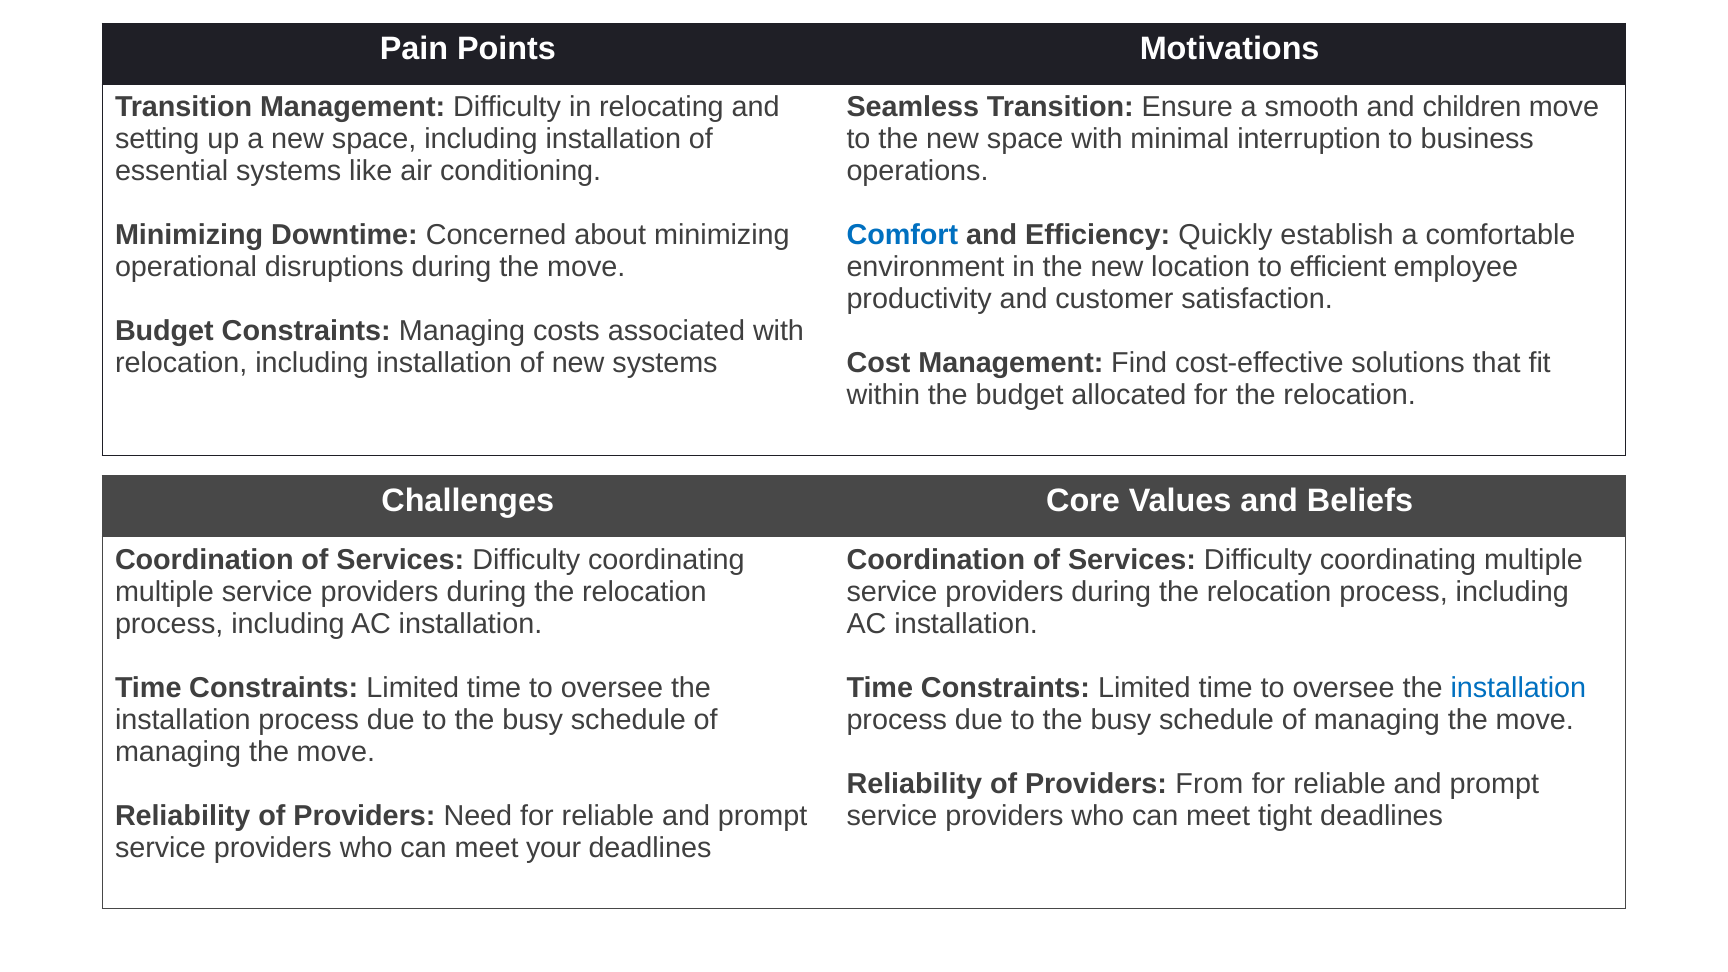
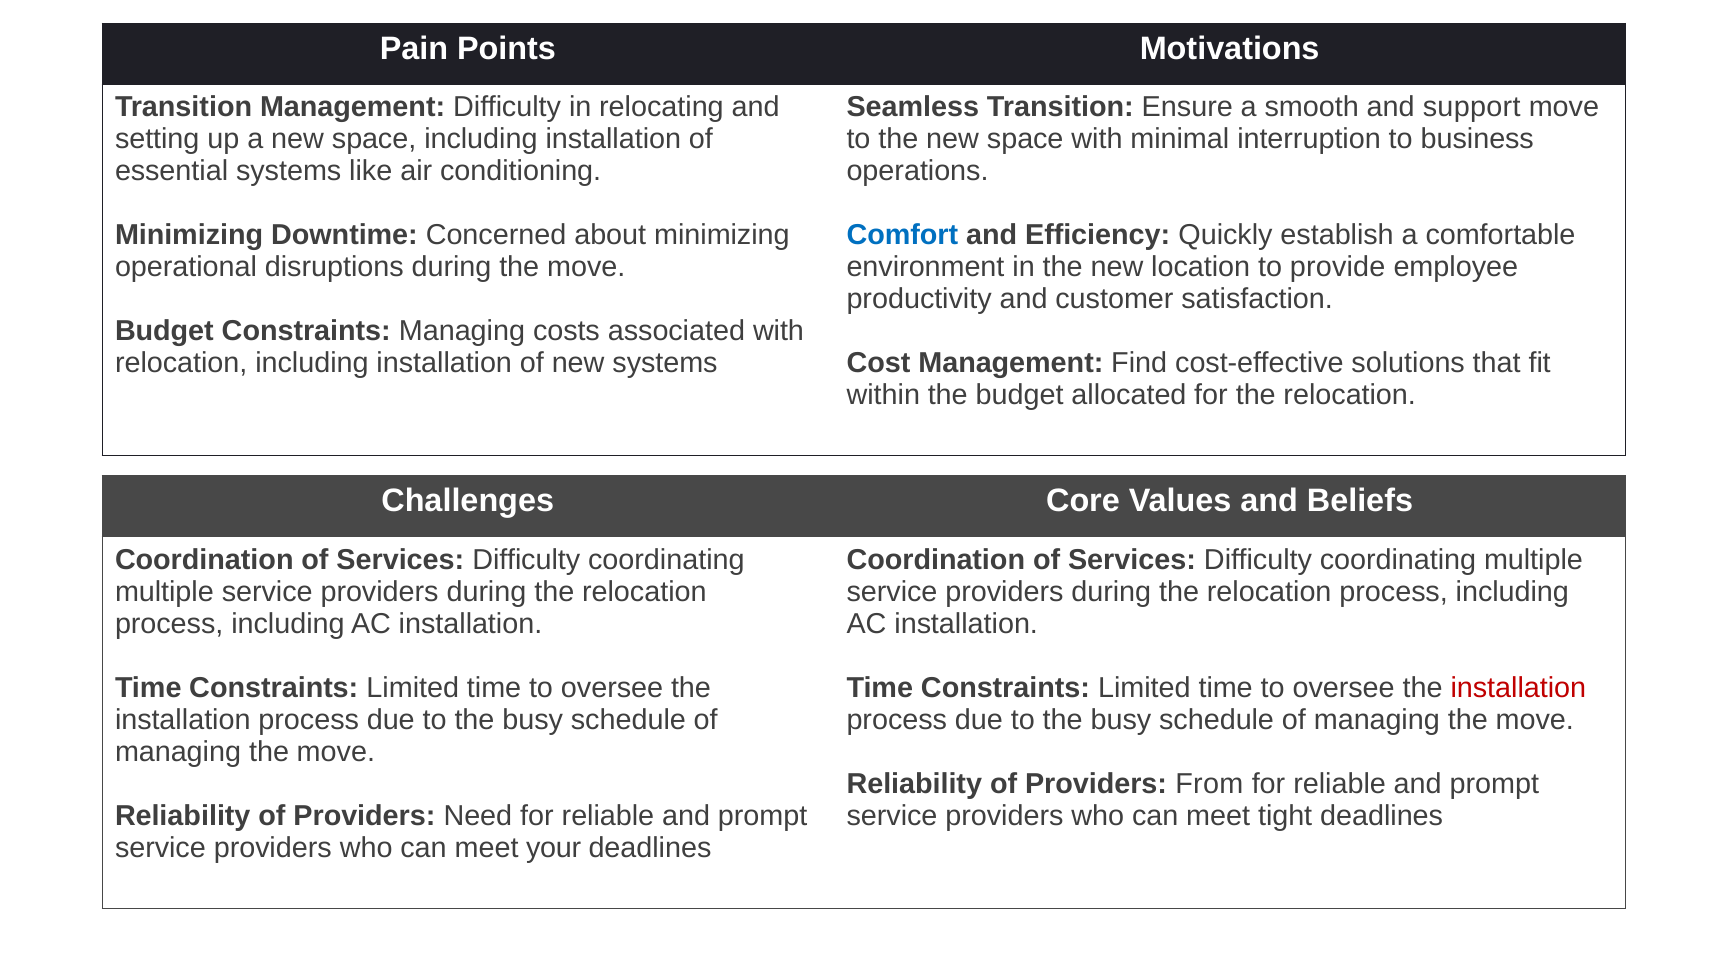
children: children -> support (1472, 107)
efficient: efficient -> provide (1338, 267)
installation colour: blue -> red (1518, 688)
